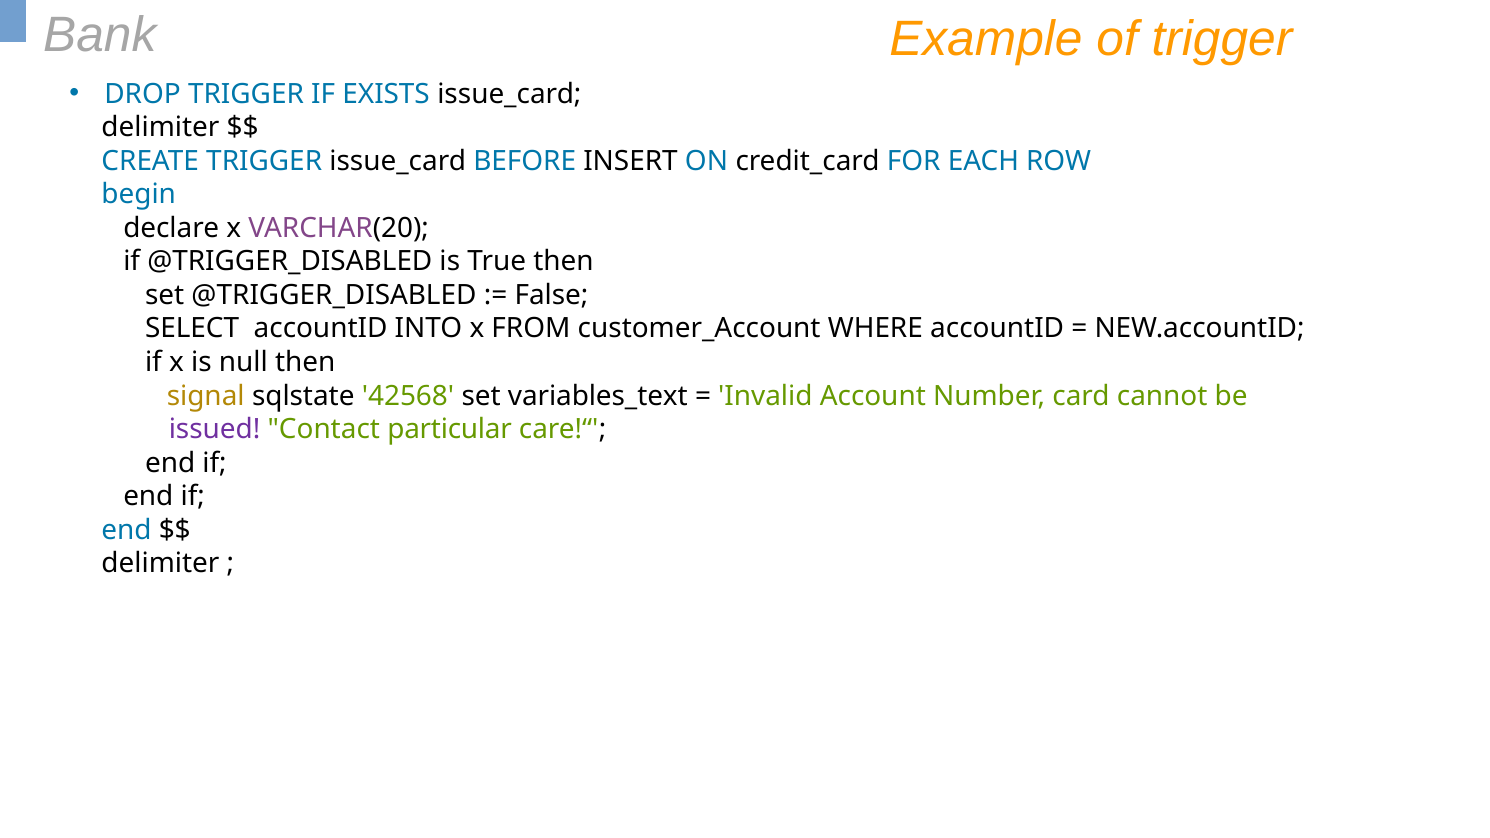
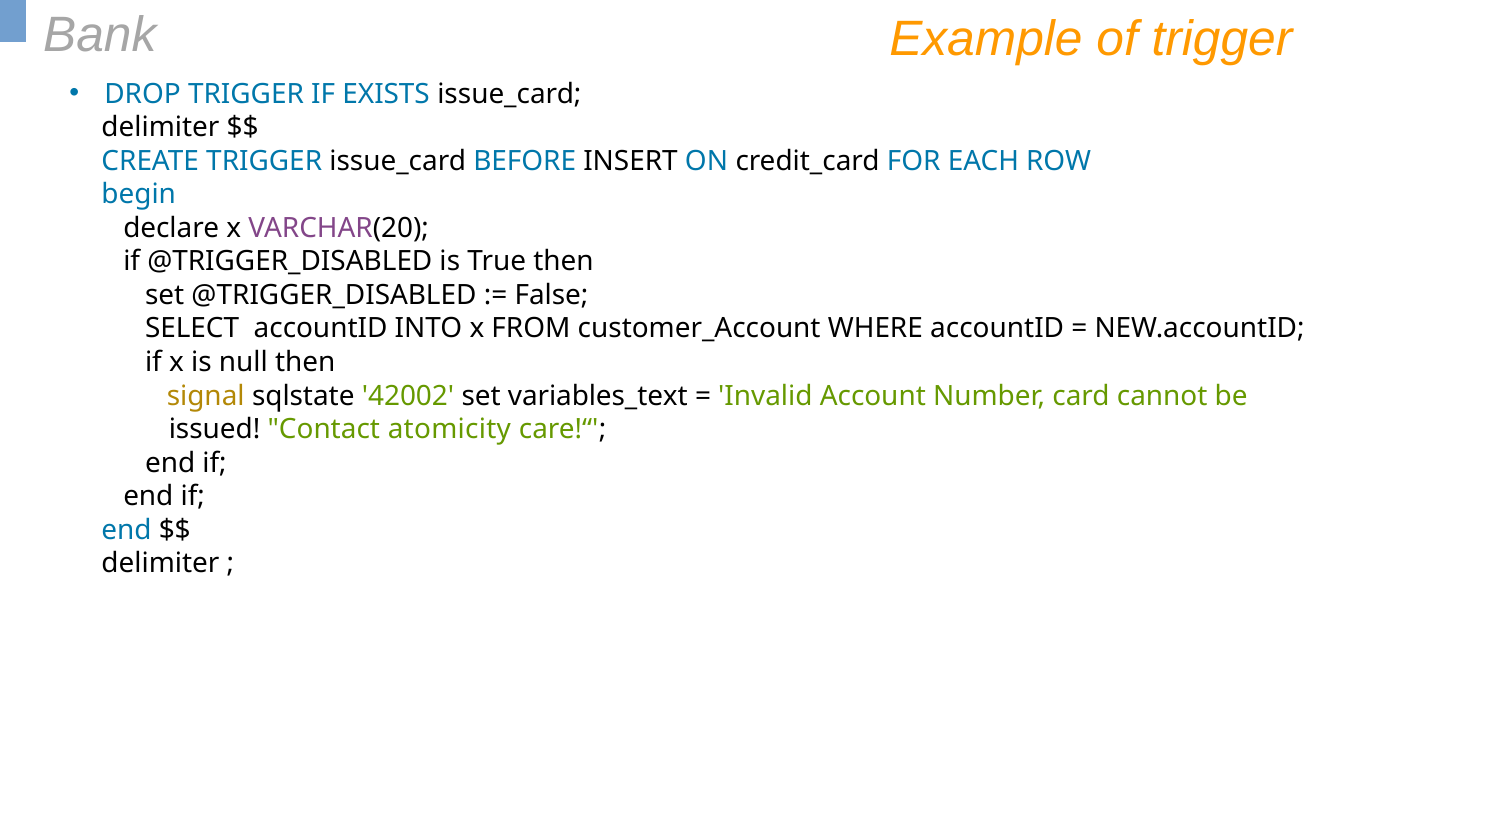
42568: 42568 -> 42002 (408, 396)
issued colour: purple -> black (215, 429)
particular: particular -> atomicity (449, 429)
